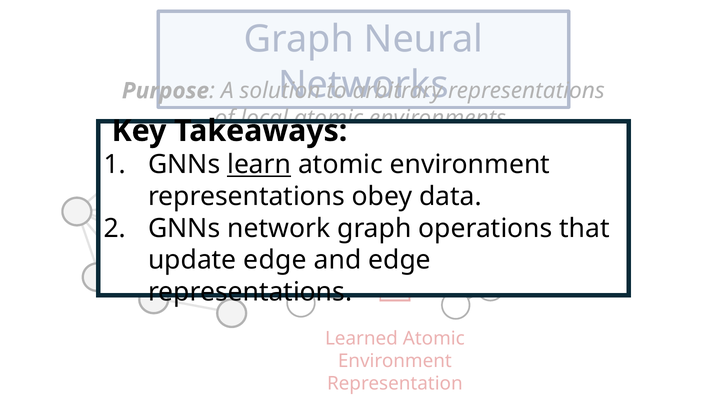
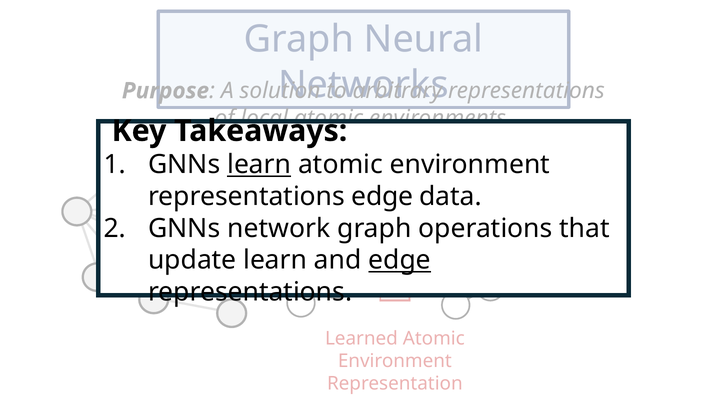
representations obey: obey -> edge (382, 196)
update edge: edge -> learn (275, 260)
edge underline: none -> present (400, 260)
